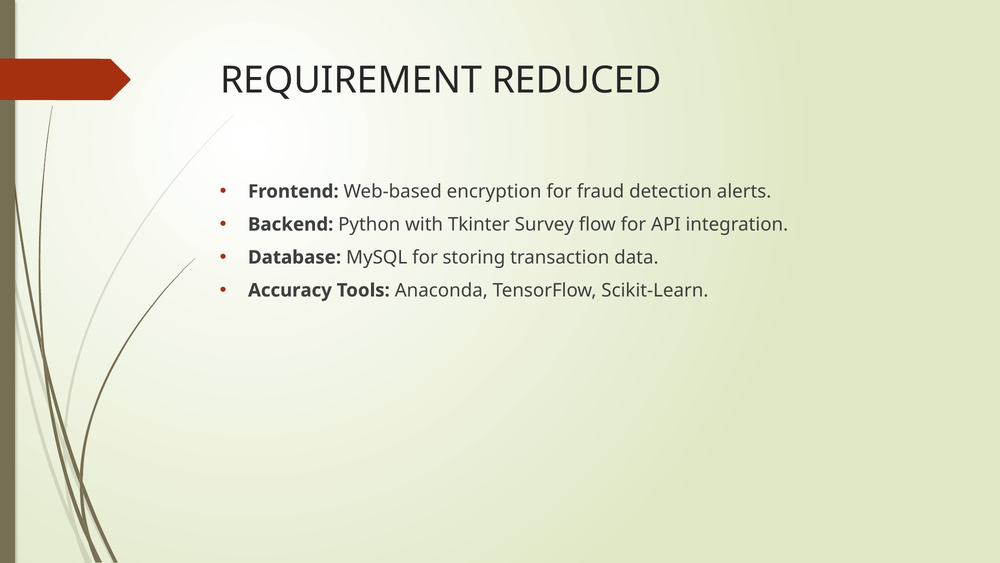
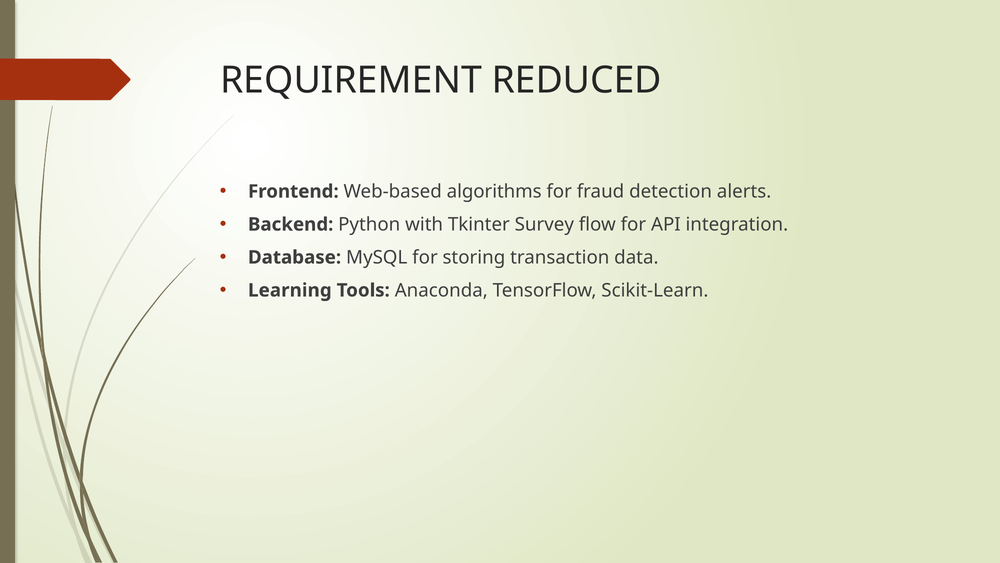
encryption: encryption -> algorithms (494, 191)
Accuracy: Accuracy -> Learning (290, 290)
